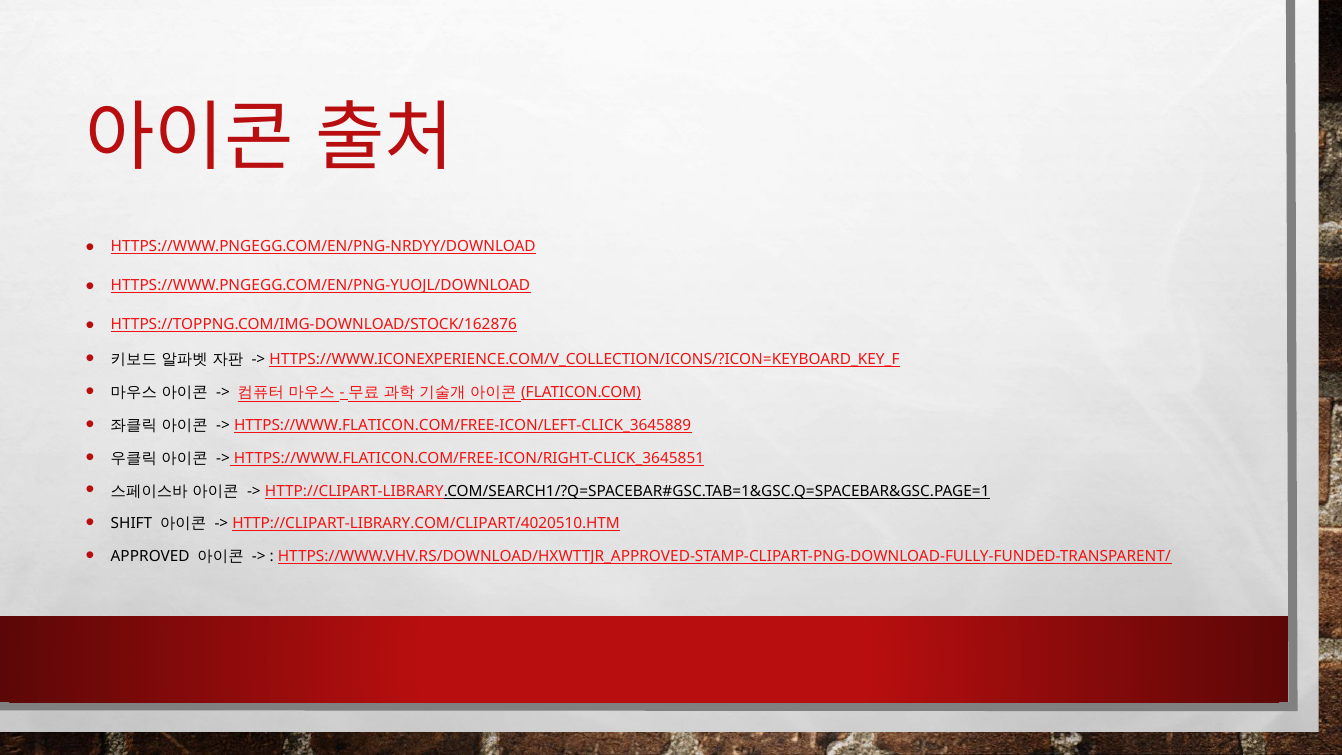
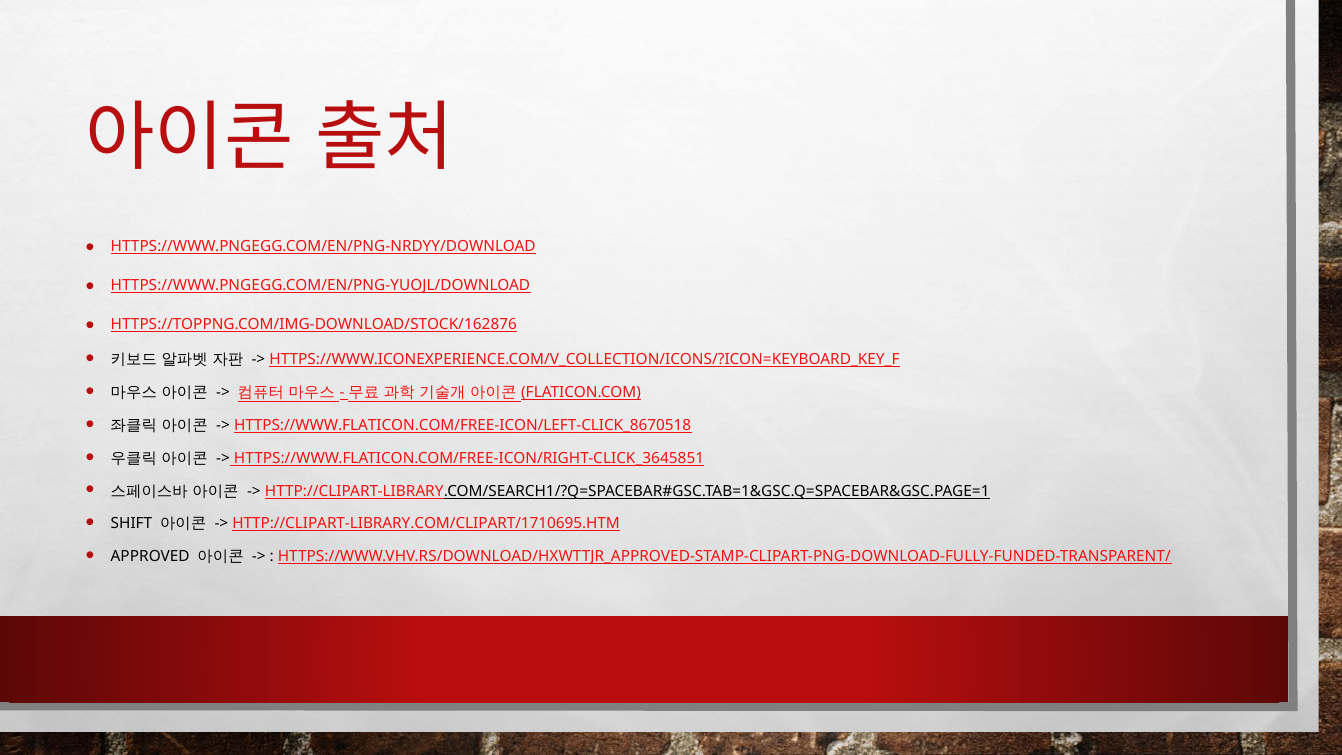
HTTPS://WWW.FLATICON.COM/FREE-ICON/LEFT-CLICK_3645889: HTTPS://WWW.FLATICON.COM/FREE-ICON/LEFT-CLICK_3645889 -> HTTPS://WWW.FLATICON.COM/FREE-ICON/LEFT-CLICK_8670518 (463, 425)
HTTP://CLIPART-LIBRARY.COM/CLIPART/4020510.HTM: HTTP://CLIPART-LIBRARY.COM/CLIPART/4020510.HTM -> HTTP://CLIPART-LIBRARY.COM/CLIPART/1710695.HTM (426, 524)
